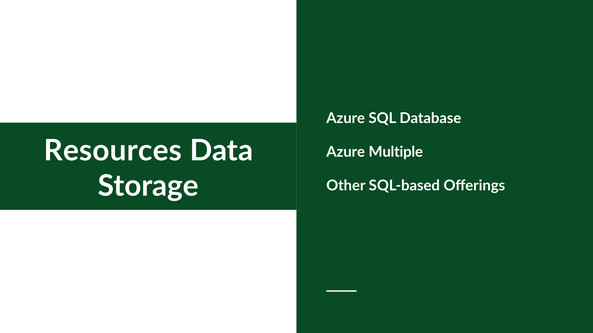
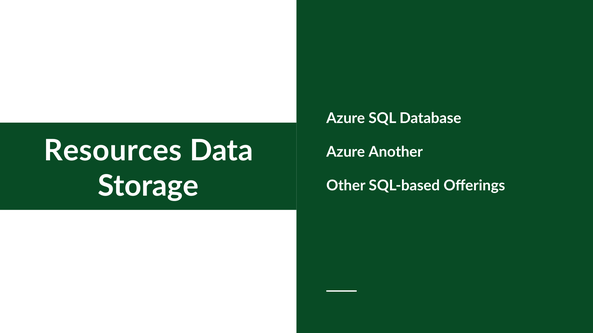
Multiple: Multiple -> Another (396, 152)
